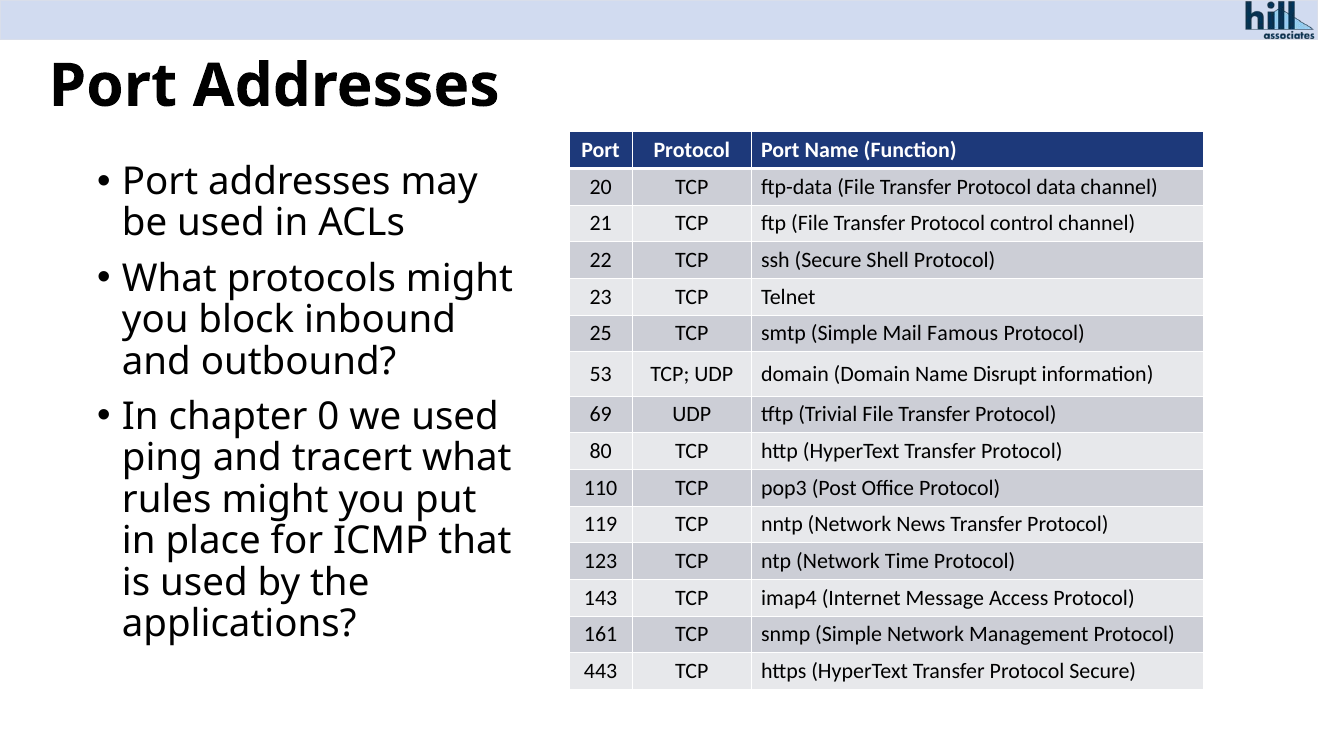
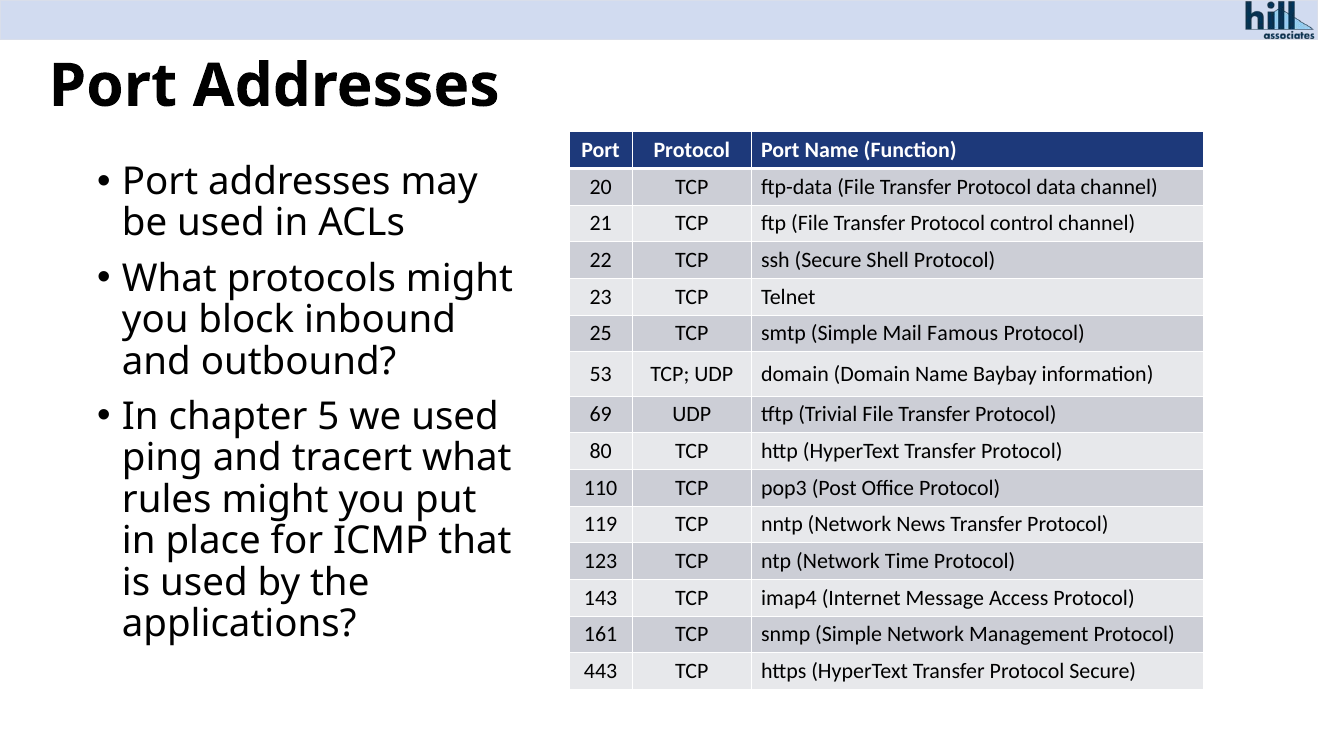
Disrupt: Disrupt -> Baybay (1005, 374)
0: 0 -> 5 (328, 417)
